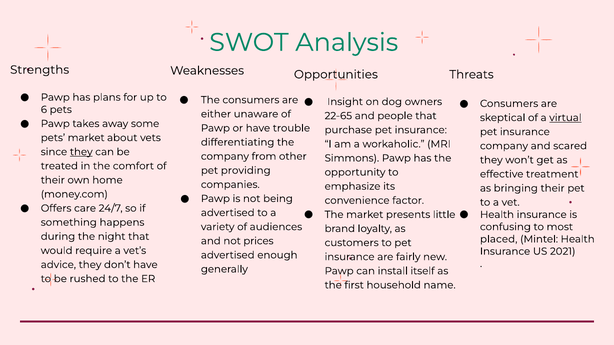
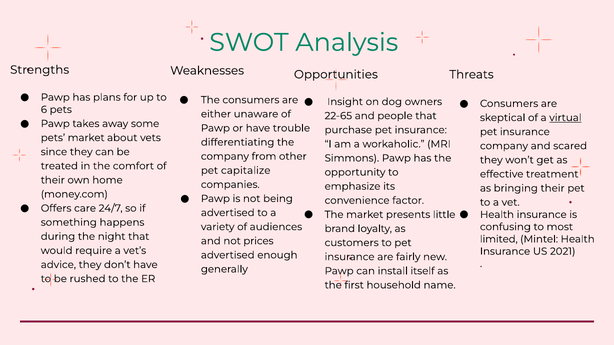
they underline: present -> none (81, 152)
providing: providing -> capitalize (246, 171)
placed: placed -> limited (499, 239)
